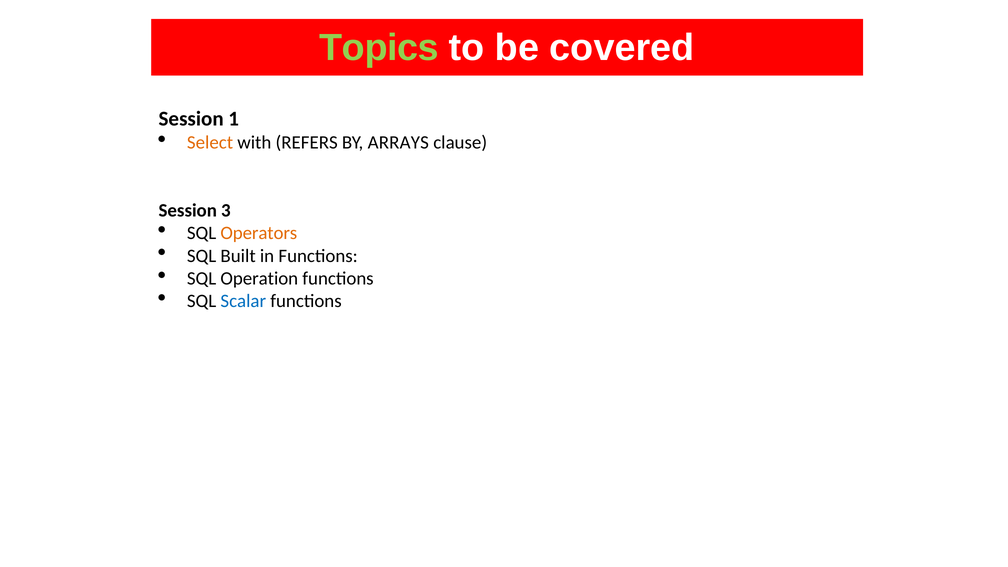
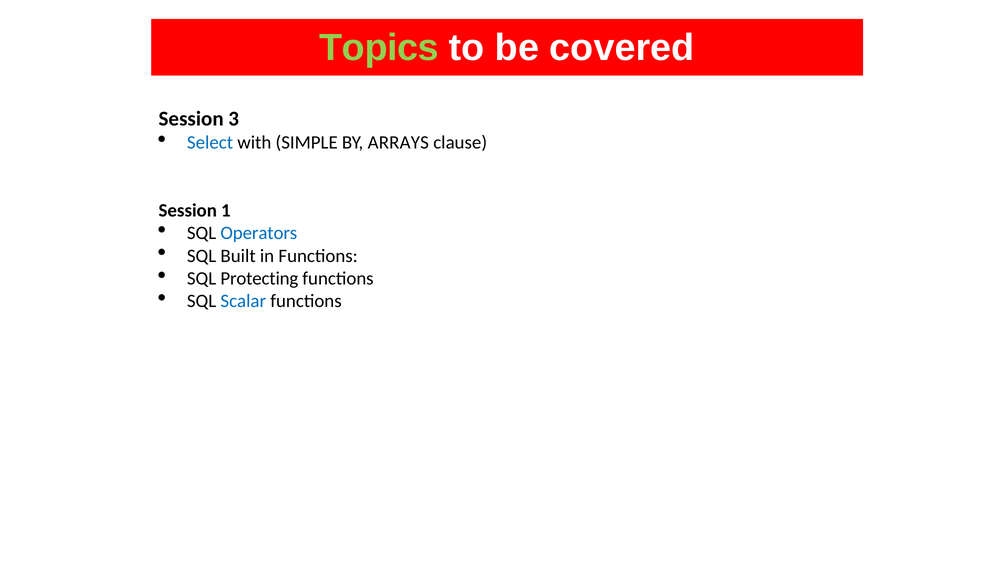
1: 1 -> 3 (234, 119)
Select colour: orange -> blue (210, 142)
REFERS: REFERS -> SIMPLE (307, 142)
3: 3 -> 1 (226, 210)
Operators colour: orange -> blue (259, 233)
Operation: Operation -> Protecting (259, 279)
